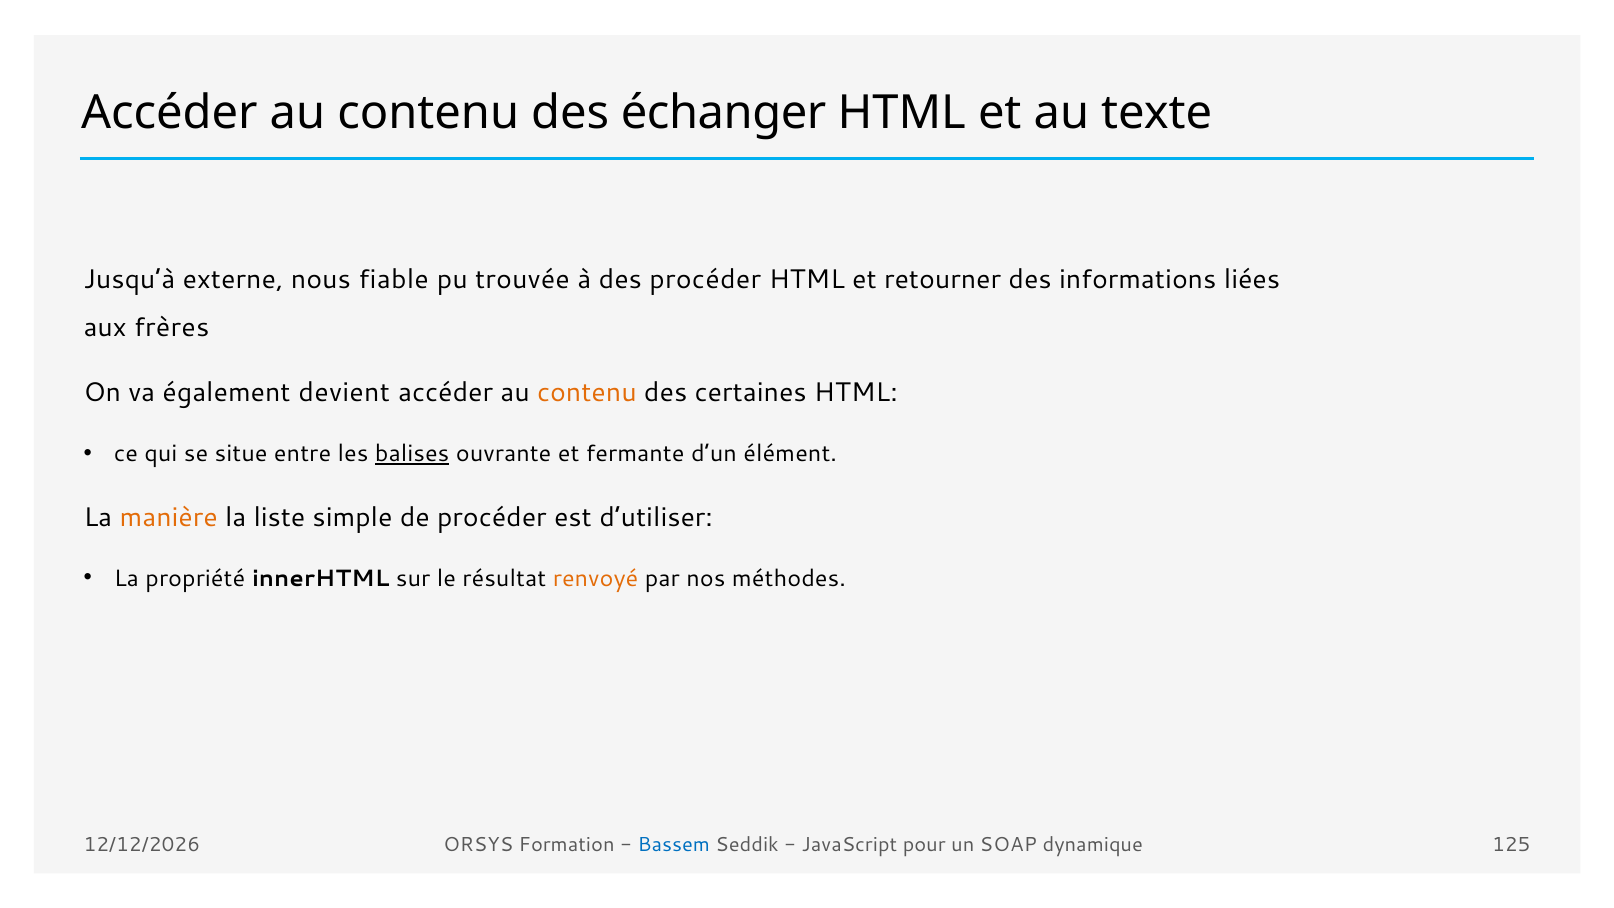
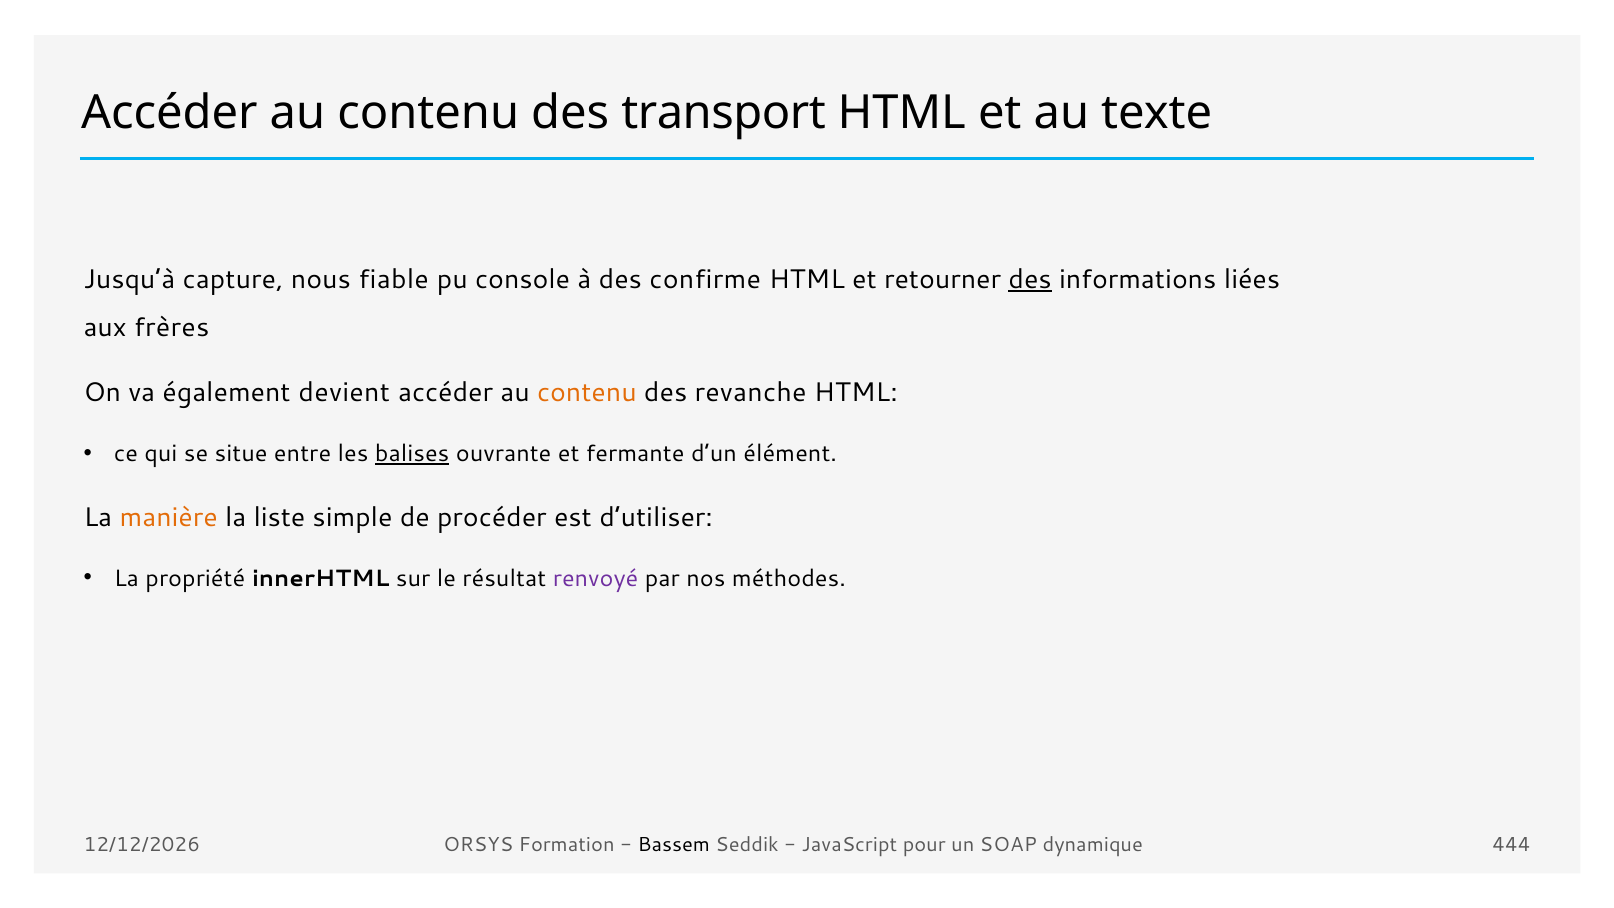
échanger: échanger -> transport (724, 113)
externe: externe -> capture (233, 279)
trouvée: trouvée -> console (523, 279)
des procéder: procéder -> confirme (705, 279)
des underline: none -> present (1030, 279)
certaines: certaines -> revanche (751, 393)
renvoyé colour: orange -> purple (596, 578)
Bassem colour: blue -> black (674, 845)
125: 125 -> 444 (1511, 845)
